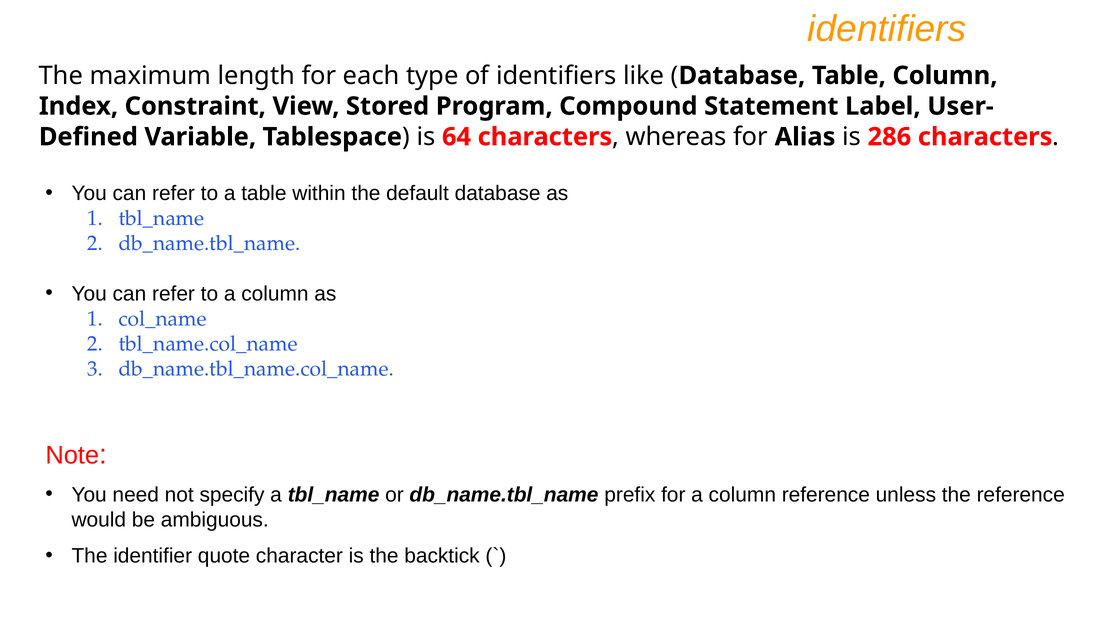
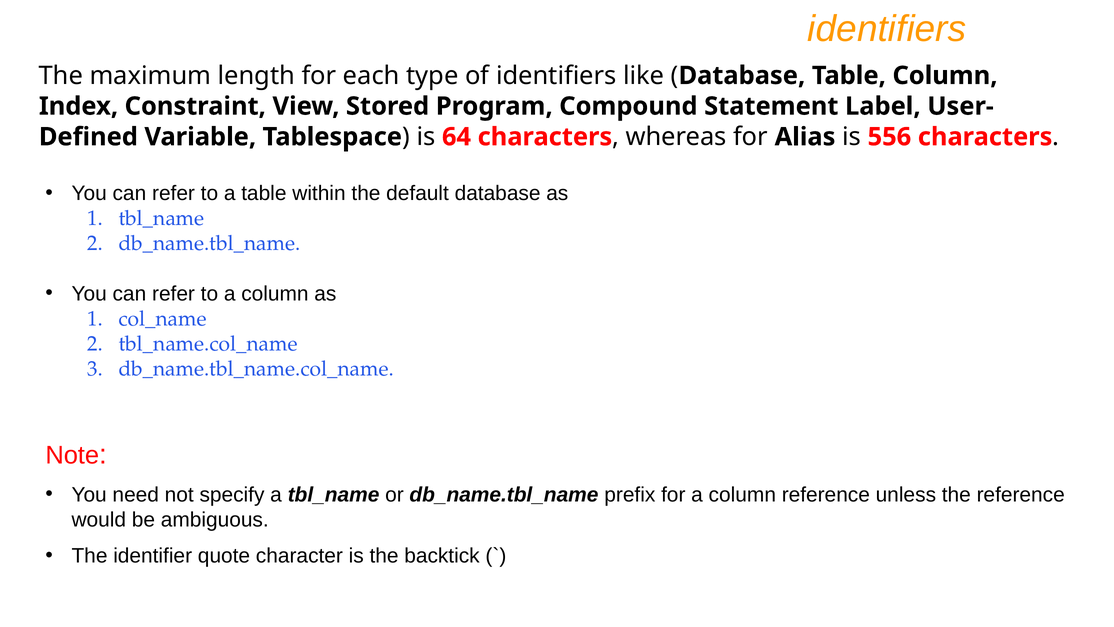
286: 286 -> 556 (889, 137)
